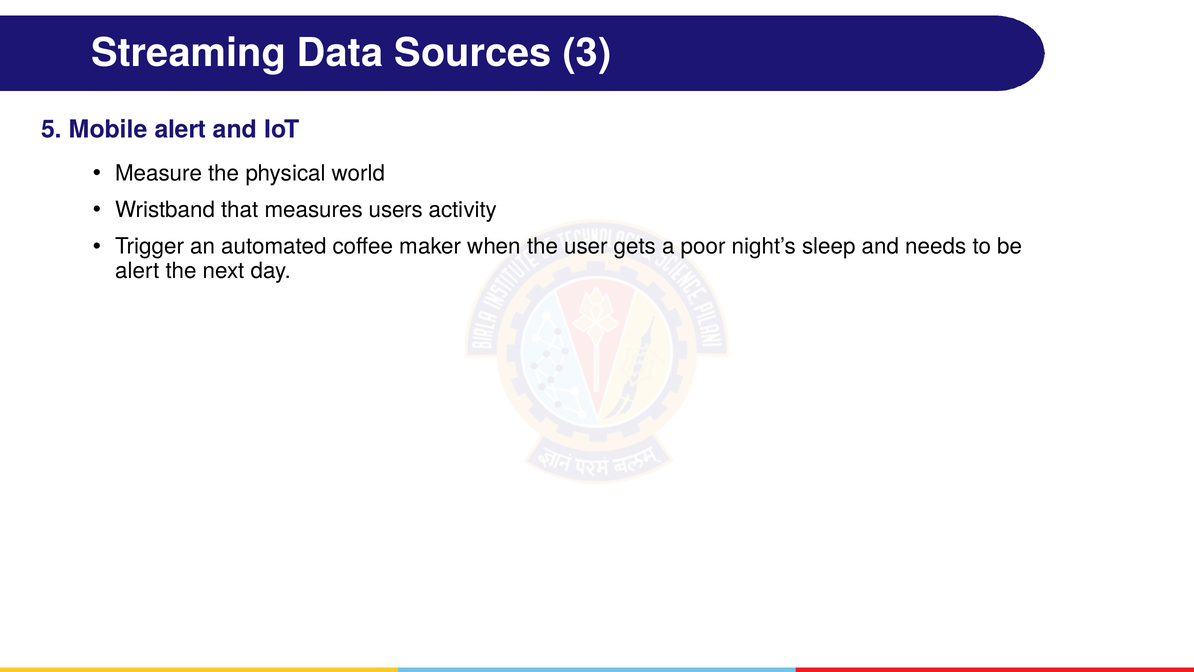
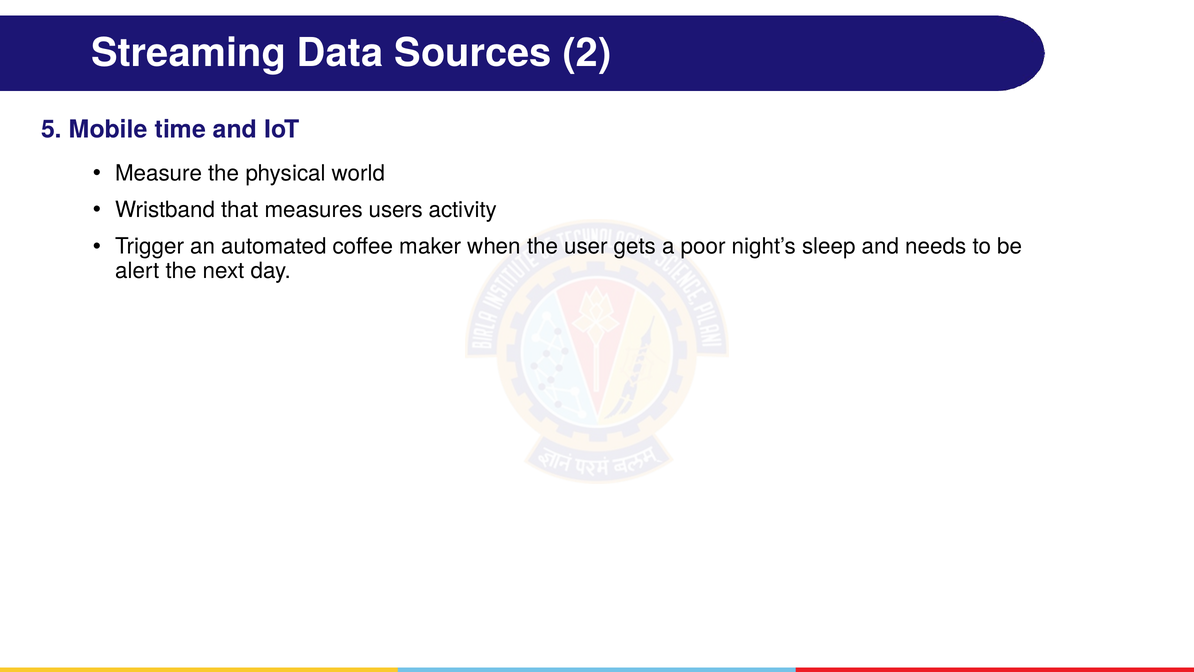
3: 3 -> 2 (587, 53)
Mobile alert: alert -> time (180, 130)
